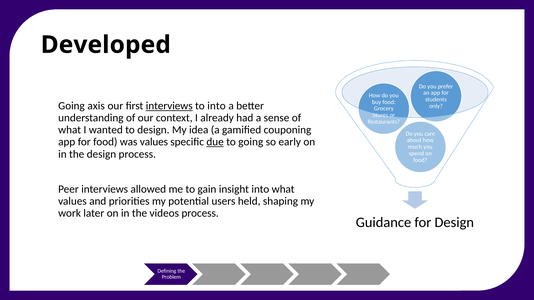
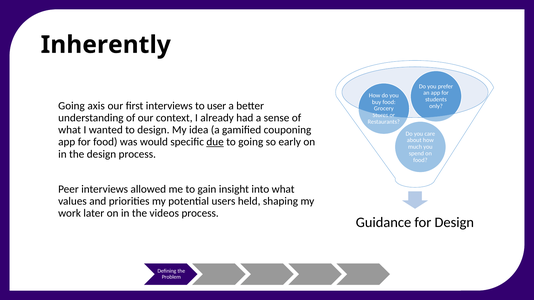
Developed: Developed -> Inherently (106, 45)
interviews underline: present -> none (169, 106)
to into: into -> user (217, 106)
was values: values -> would (154, 142)
